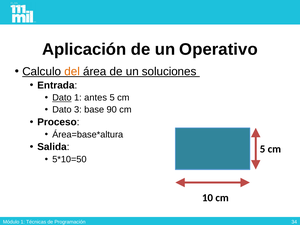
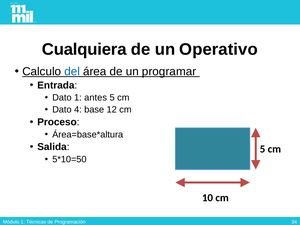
Aplicación: Aplicación -> Cualquiera (84, 49)
del colour: orange -> blue (72, 72)
soluciones: soluciones -> programar (169, 72)
Dato underline: present -> none (62, 98)
3: 3 -> 4 (78, 110)
90: 90 -> 12 (112, 110)
